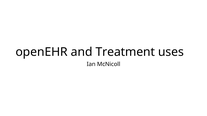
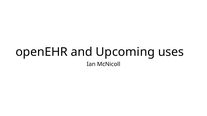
Treatment: Treatment -> Upcoming (125, 52)
